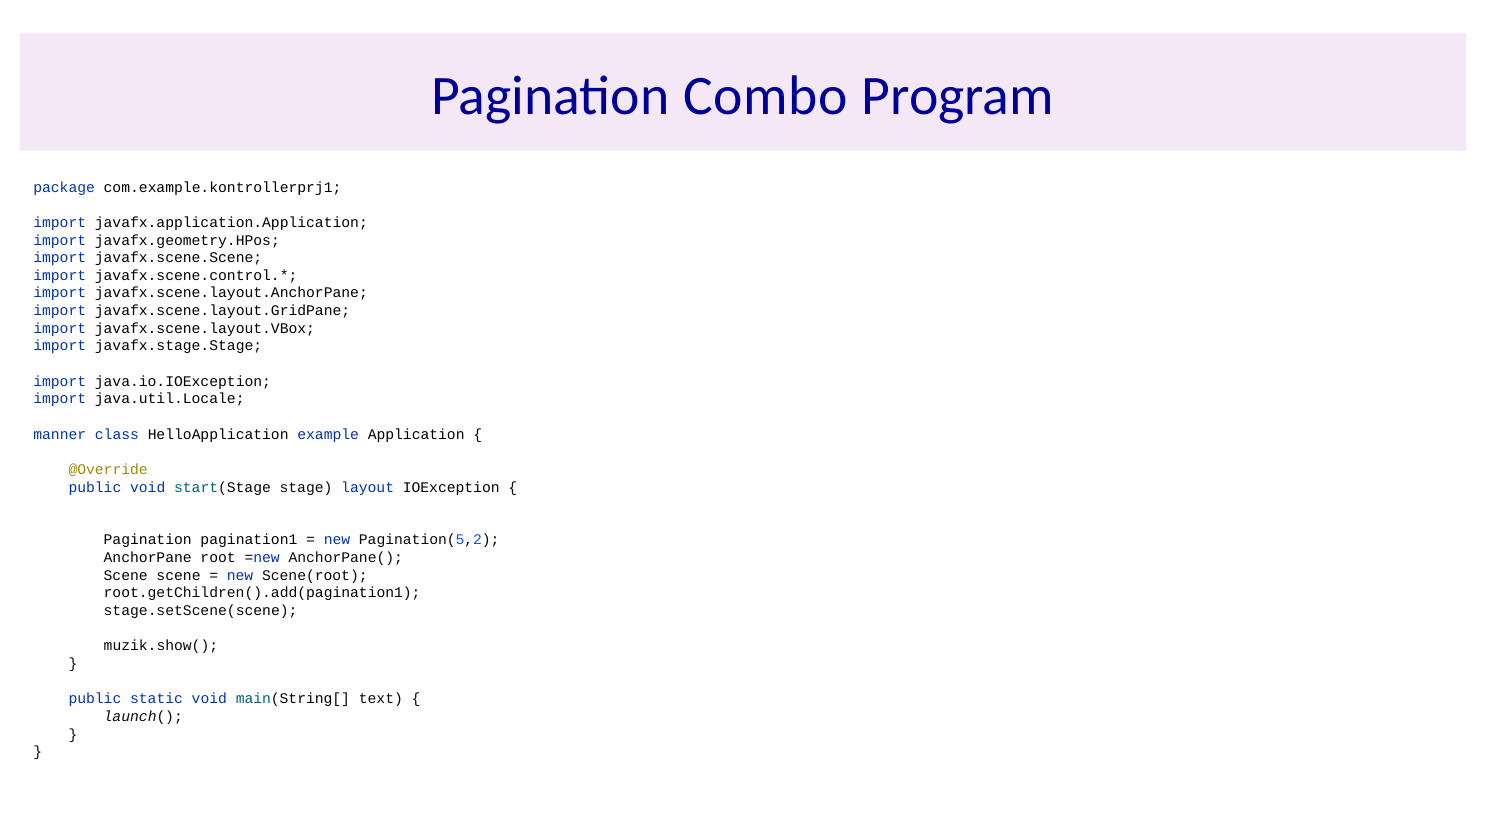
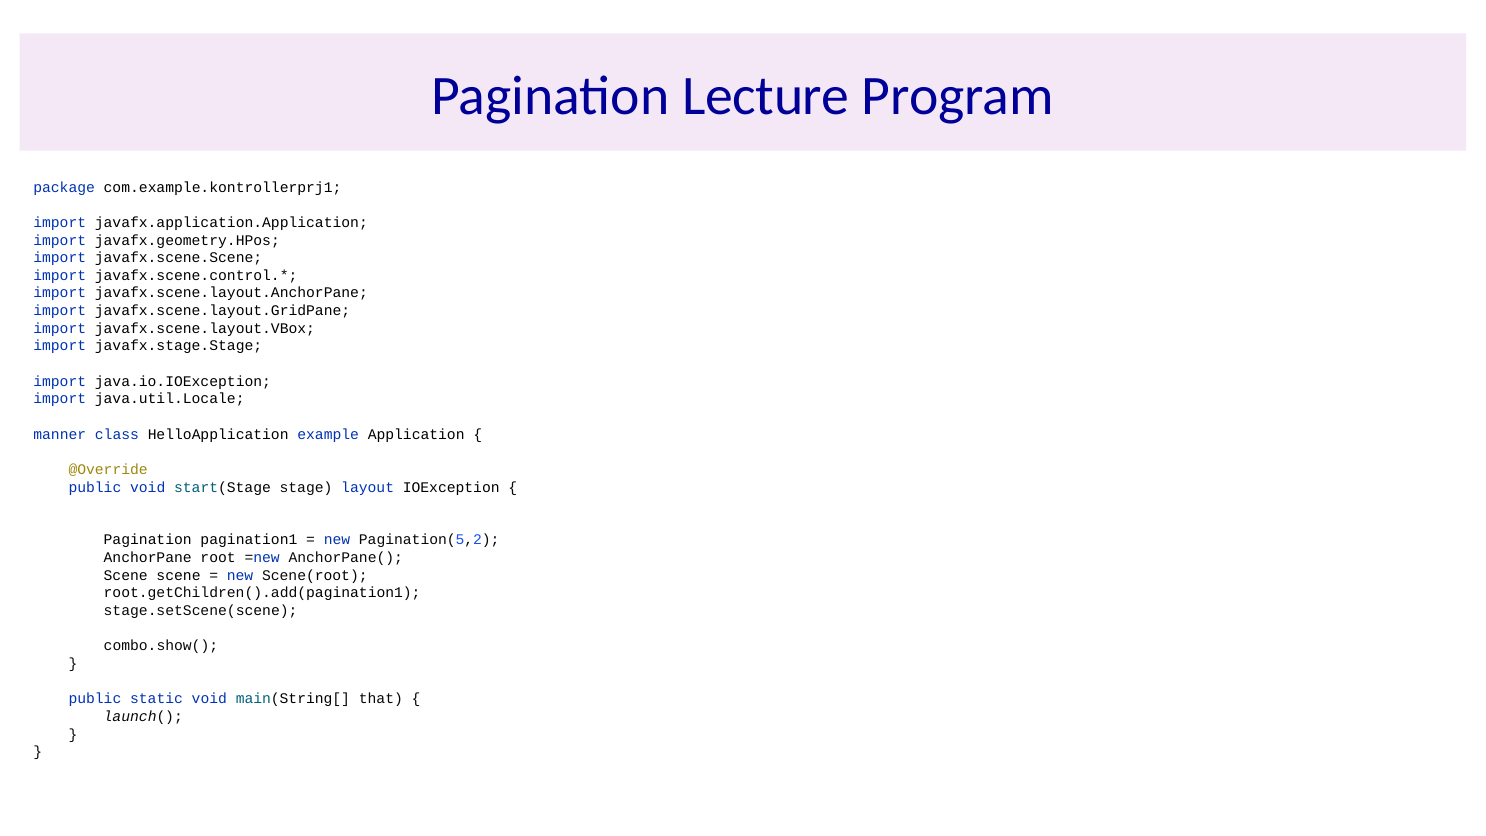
Combo: Combo -> Lecture (766, 96)
muzik.show(: muzik.show( -> combo.show( (161, 646)
text: text -> that (381, 699)
